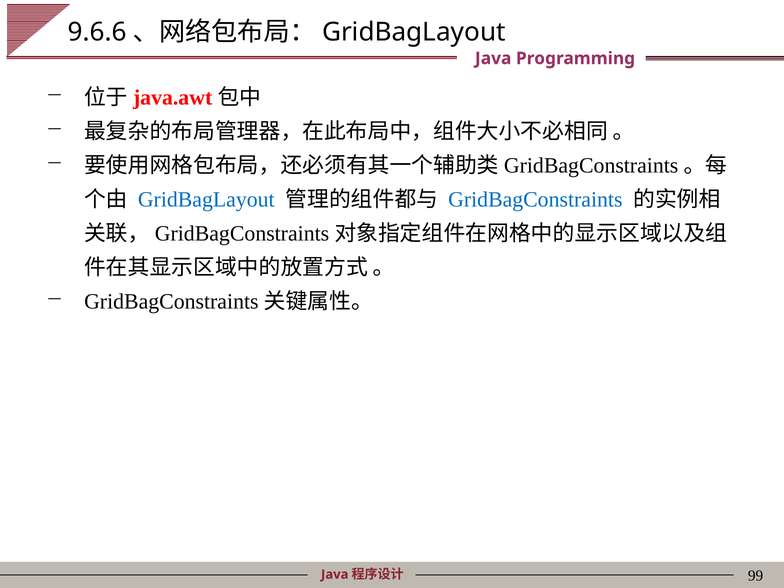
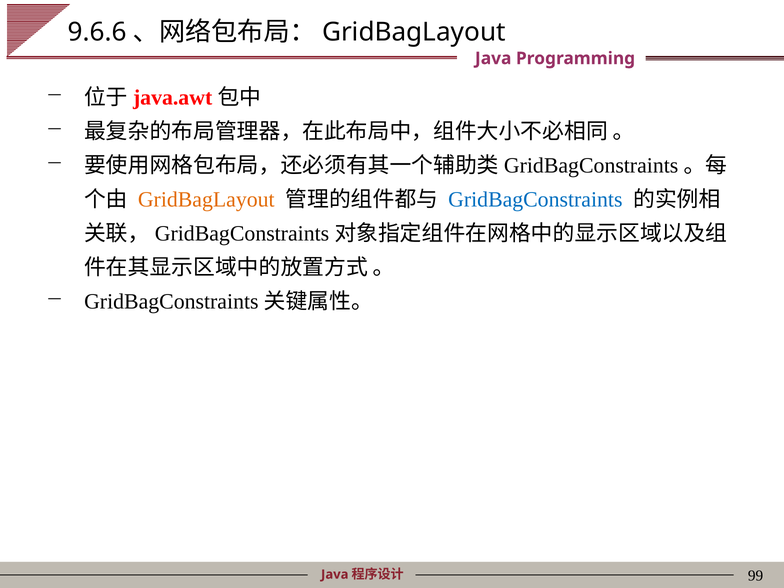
GridBagLayout colour: blue -> orange (206, 200)
